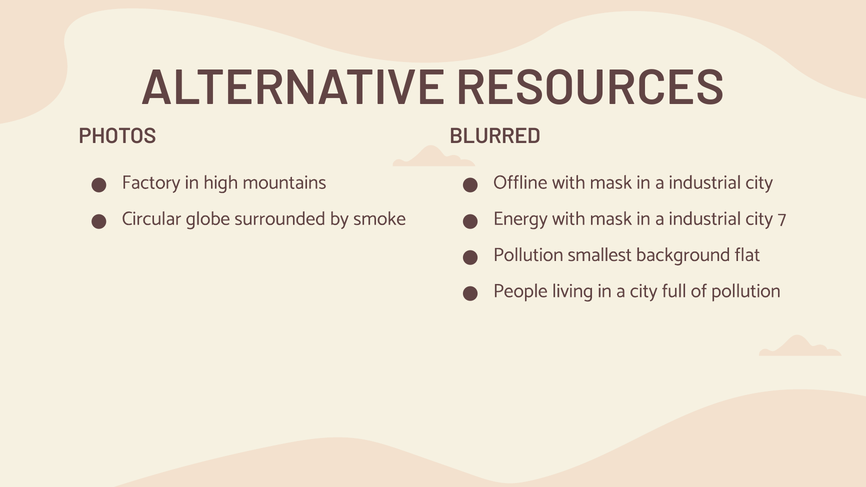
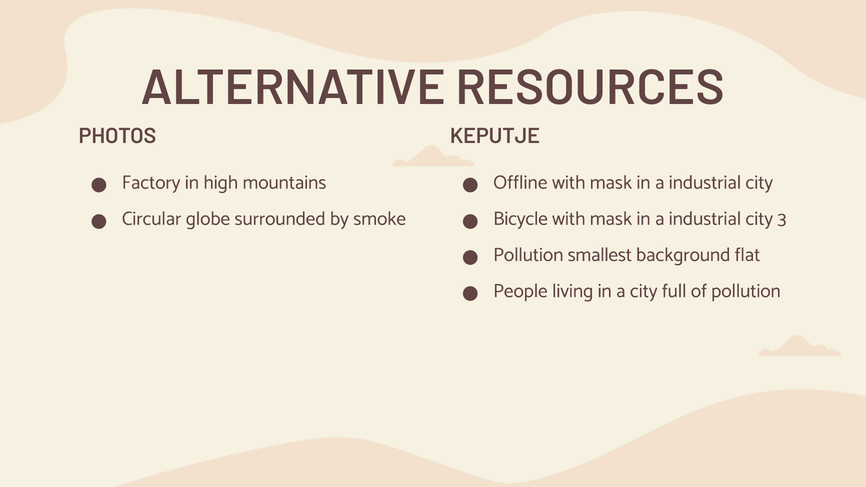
BLURRED: BLURRED -> KEPUTJE (495, 136)
Energy: Energy -> Bicycle (521, 219)
7: 7 -> 3 (782, 219)
